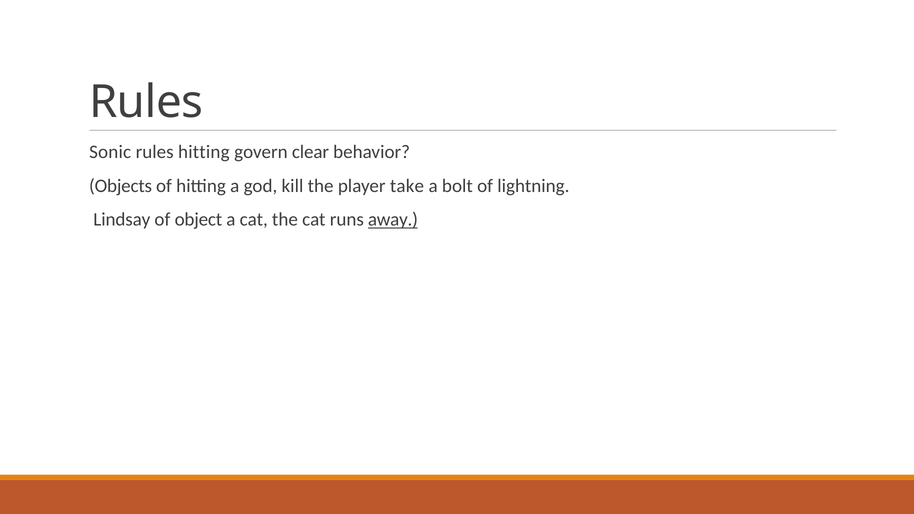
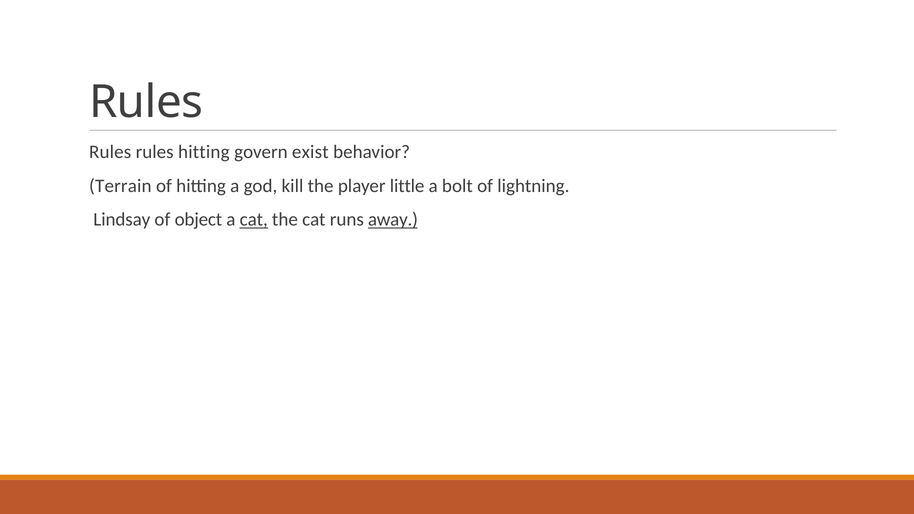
Sonic: Sonic -> Rules (110, 152)
clear: clear -> exist (310, 152)
Objects: Objects -> Terrain (120, 186)
take: take -> little (407, 186)
cat underline: none -> present (254, 220)
